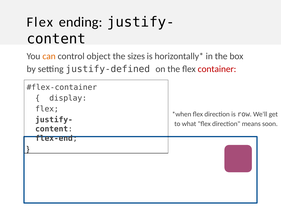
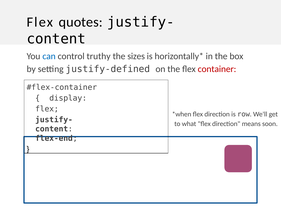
ending: ending -> quotes (81, 22)
can colour: orange -> blue (49, 56)
object: object -> truthy (99, 56)
